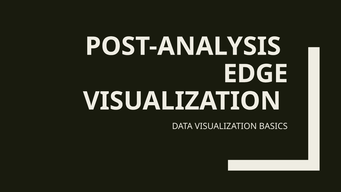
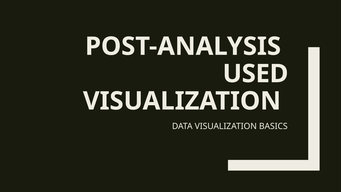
EDGE: EDGE -> USED (255, 74)
